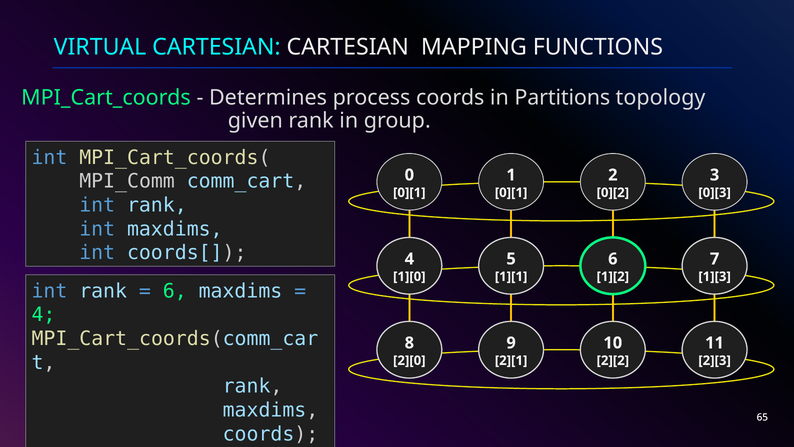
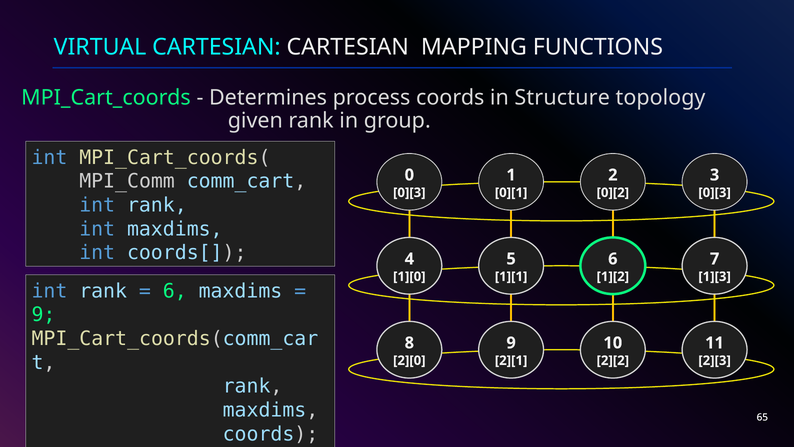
Partitions: Partitions -> Structure (562, 97)
0][1: 0][1 -> 0][3 (409, 192)
4: 4 -> 9 (44, 315)
